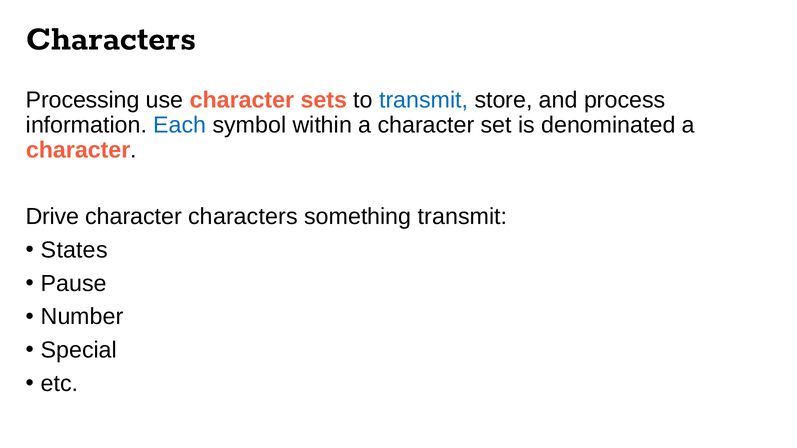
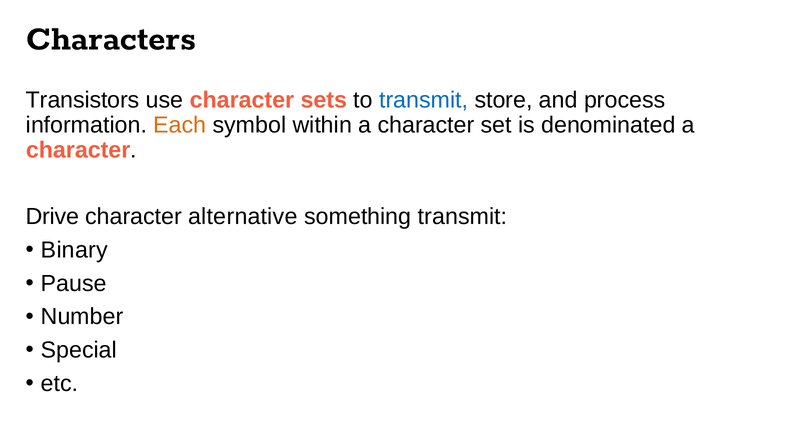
Processing: Processing -> Transistors (83, 100)
Each colour: blue -> orange (180, 125)
character characters: characters -> alternative (243, 217)
States: States -> Binary (74, 250)
